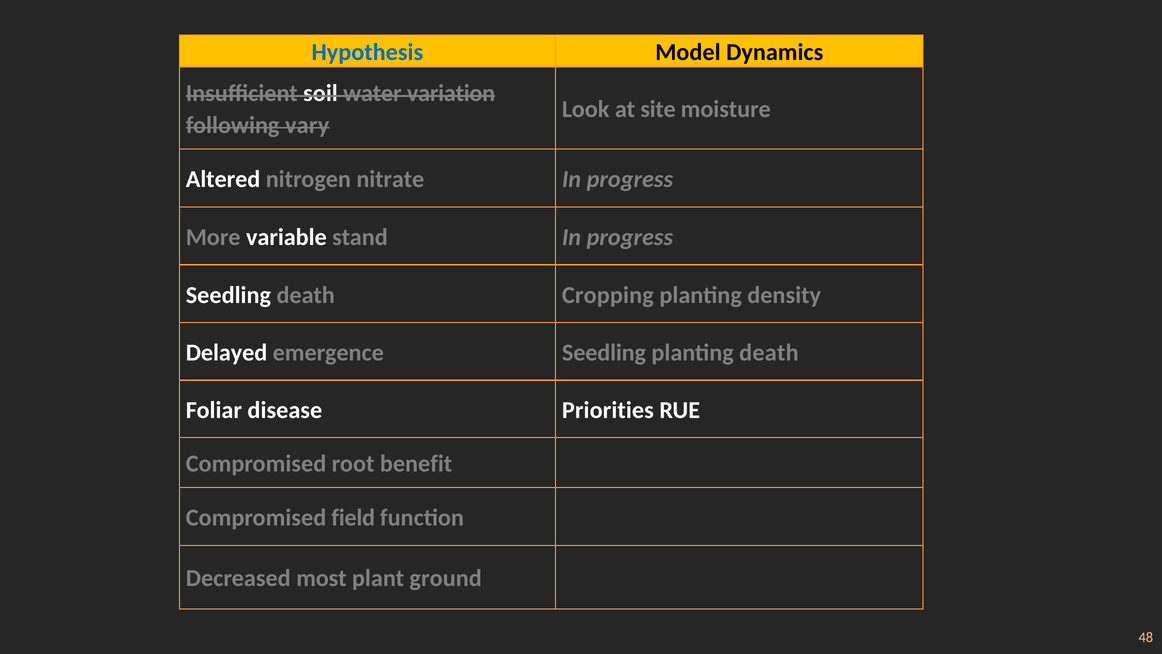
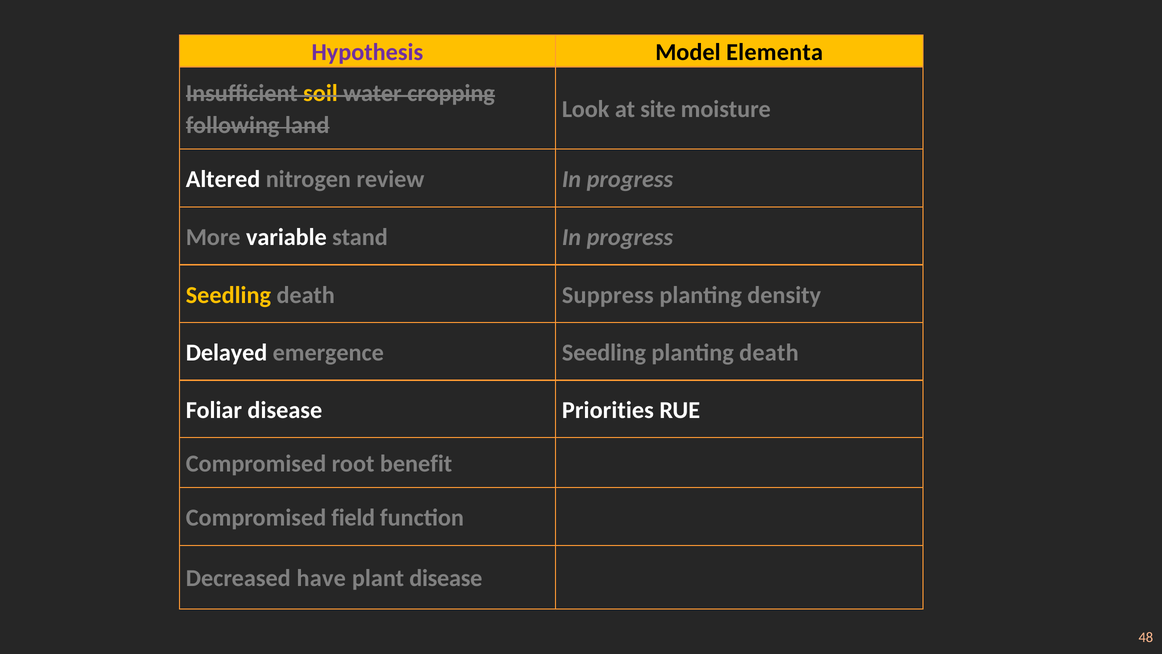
Hypothesis colour: blue -> purple (367, 52)
Dynamics: Dynamics -> Elementa (775, 52)
soil colour: white -> yellow (320, 93)
variation: variation -> cropping (451, 93)
vary: vary -> land (307, 125)
nitrate: nitrate -> review (390, 179)
Seedling colour: white -> yellow (228, 295)
Cropping: Cropping -> Suppress (608, 295)
most: most -> have (321, 578)
plant ground: ground -> disease (446, 578)
